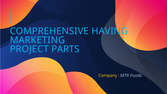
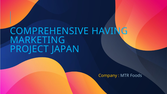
PARTS: PARTS -> JAPAN (65, 49)
